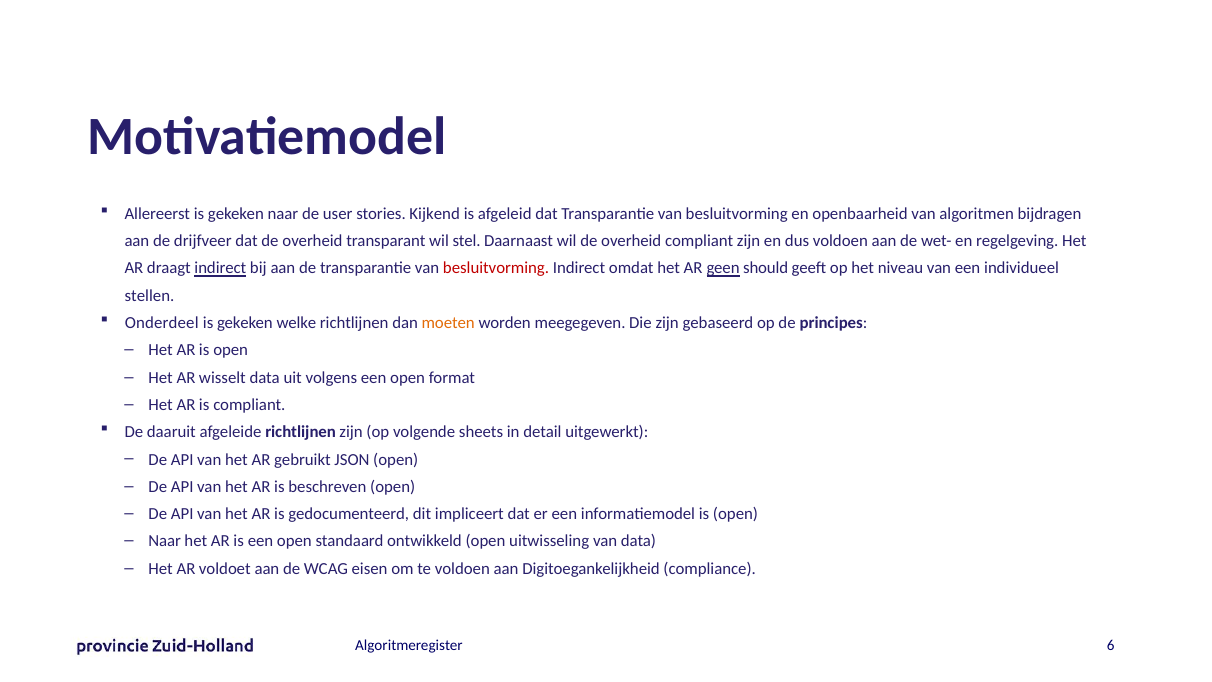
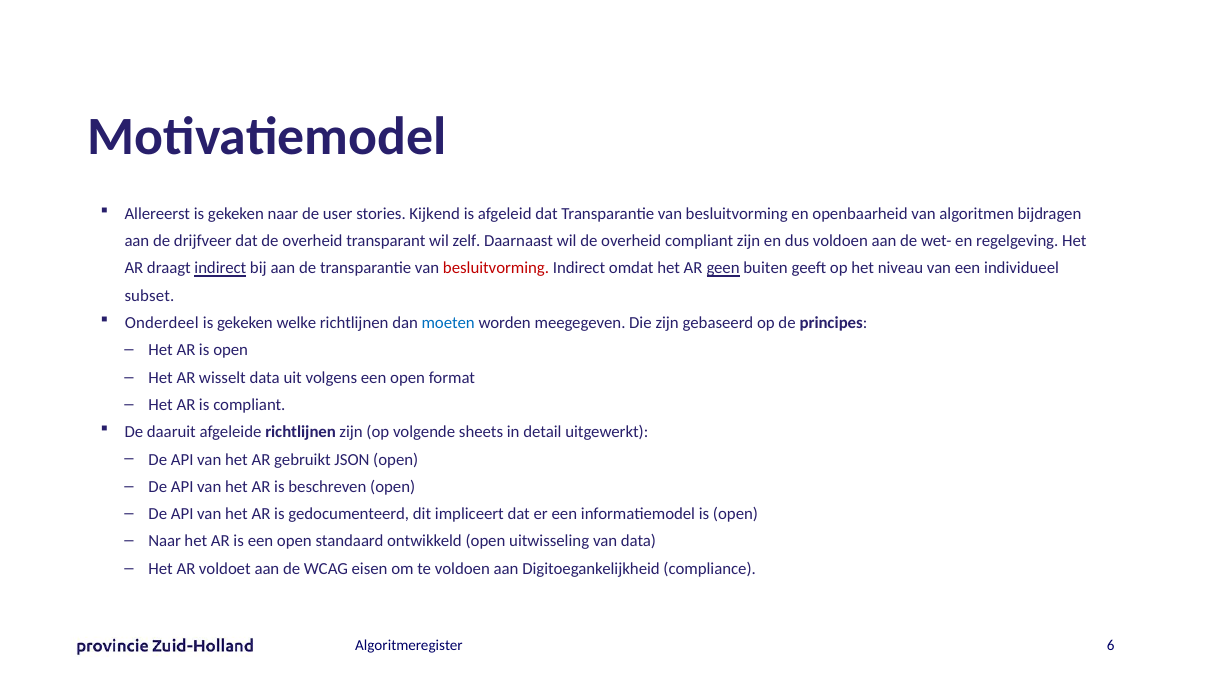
stel: stel -> zelf (467, 241)
should: should -> buiten (766, 268)
stellen: stellen -> subset (149, 296)
moeten colour: orange -> blue (448, 323)
